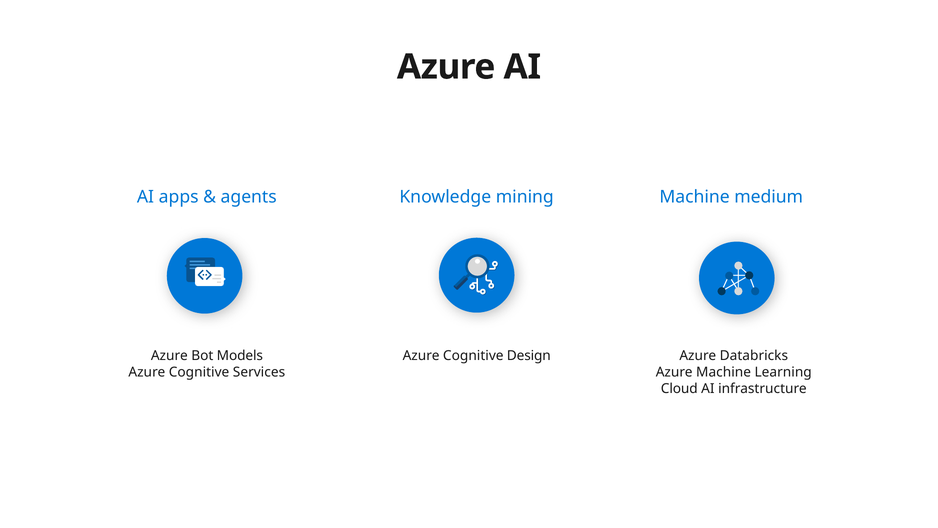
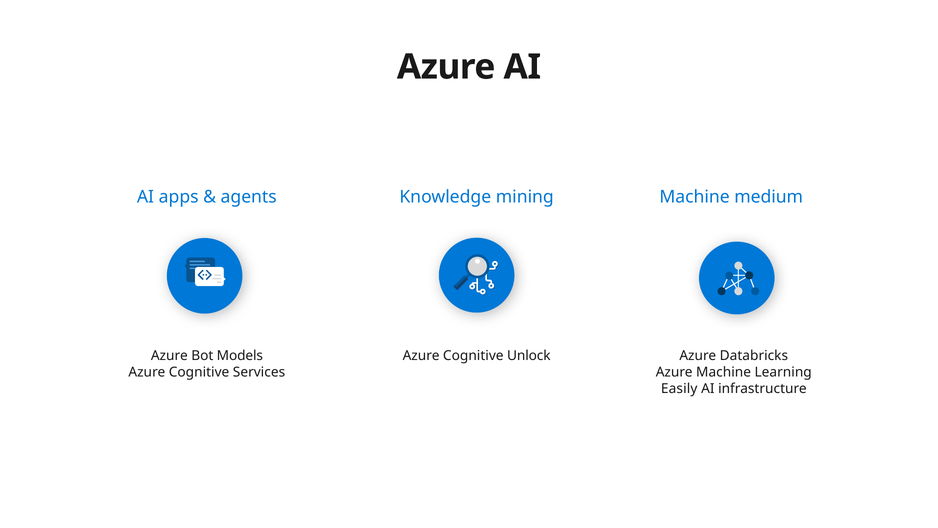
Design: Design -> Unlock (529, 356)
Cloud: Cloud -> Easily (679, 389)
